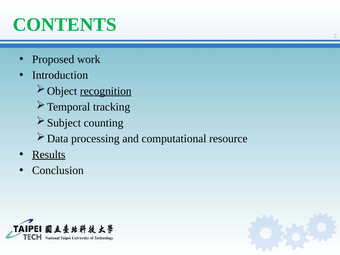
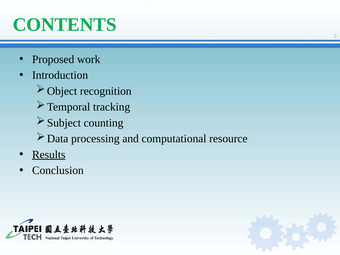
recognition underline: present -> none (106, 91)
